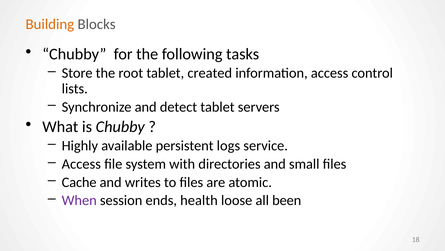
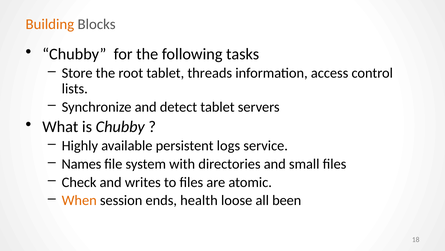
created: created -> threads (210, 73)
Access: Access -> Names (81, 164)
Cache: Cache -> Check (79, 182)
When colour: purple -> orange (79, 200)
